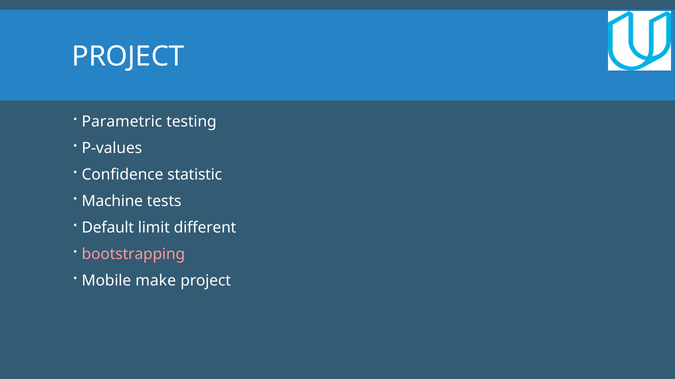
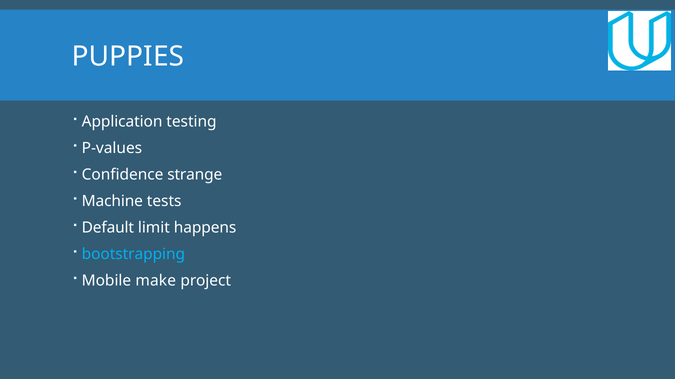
PROJECT: PROJECT -> PUPPIES (128, 57)
Parametric: Parametric -> Application (122, 122)
statistic: statistic -> strange (195, 175)
different: different -> happens (205, 228)
bootstrapping colour: pink -> light blue (133, 255)
